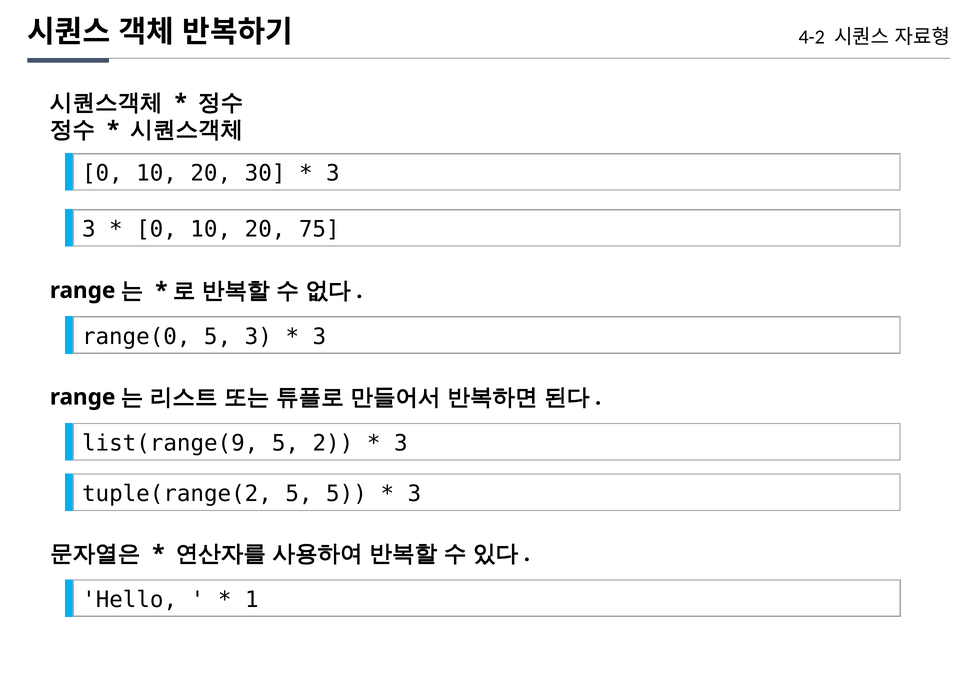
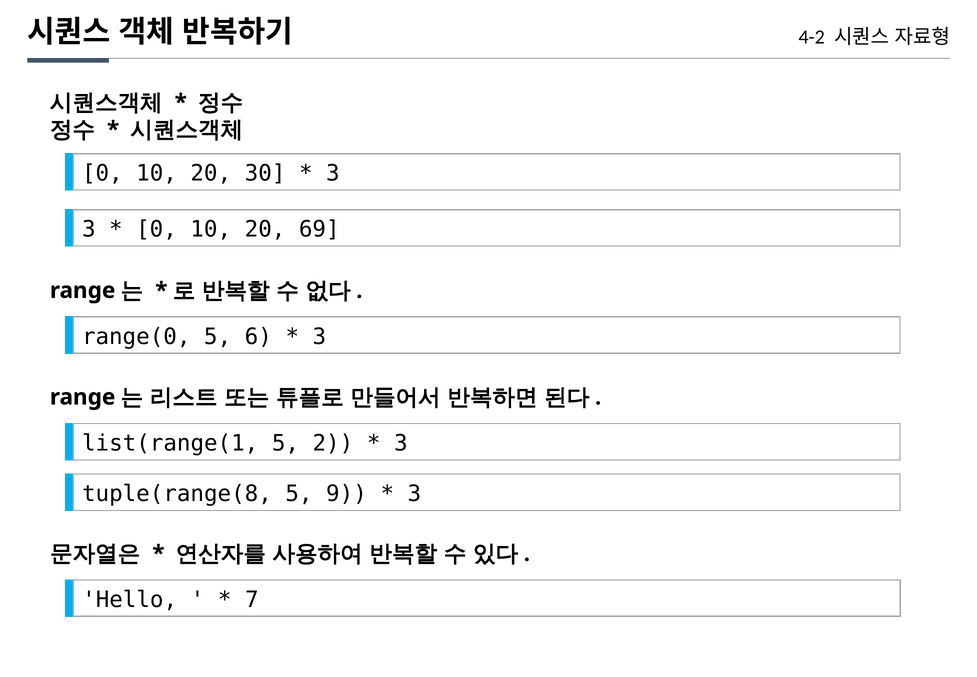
75: 75 -> 69 (319, 229)
5 3: 3 -> 6 (258, 336)
list(range(9: list(range(9 -> list(range(1 (170, 443)
tuple(range(2: tuple(range(2 -> tuple(range(8 (177, 493)
5 5: 5 -> 9 (346, 493)
1: 1 -> 7 (252, 599)
